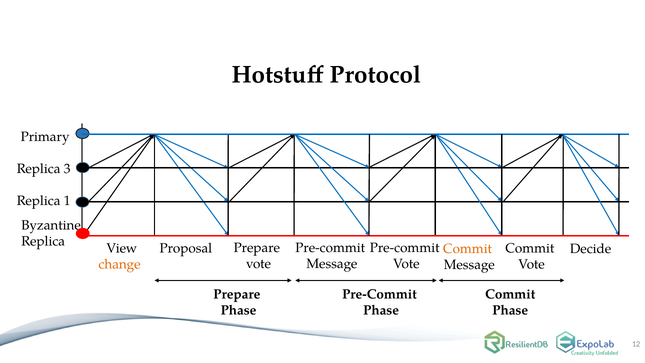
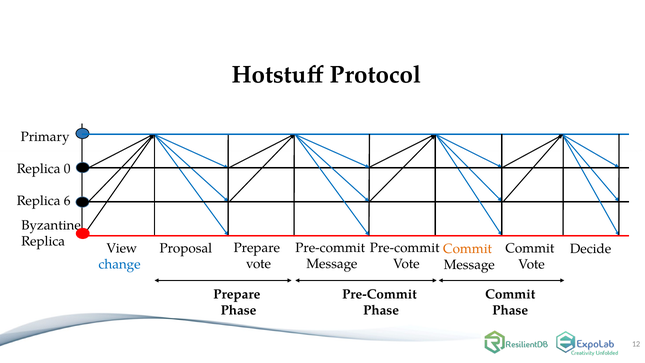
3: 3 -> 0 (67, 169)
1: 1 -> 6 (67, 201)
change colour: orange -> blue (120, 264)
